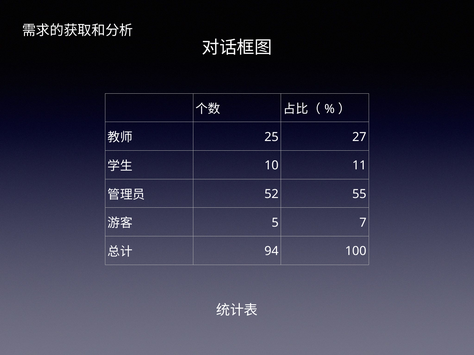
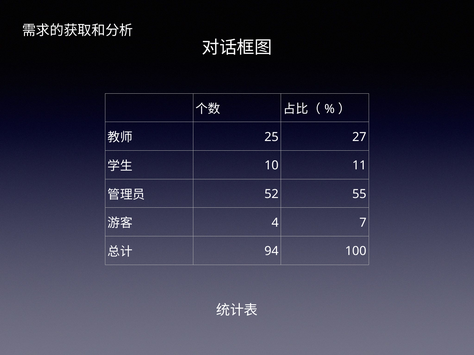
5: 5 -> 4 (275, 223)
